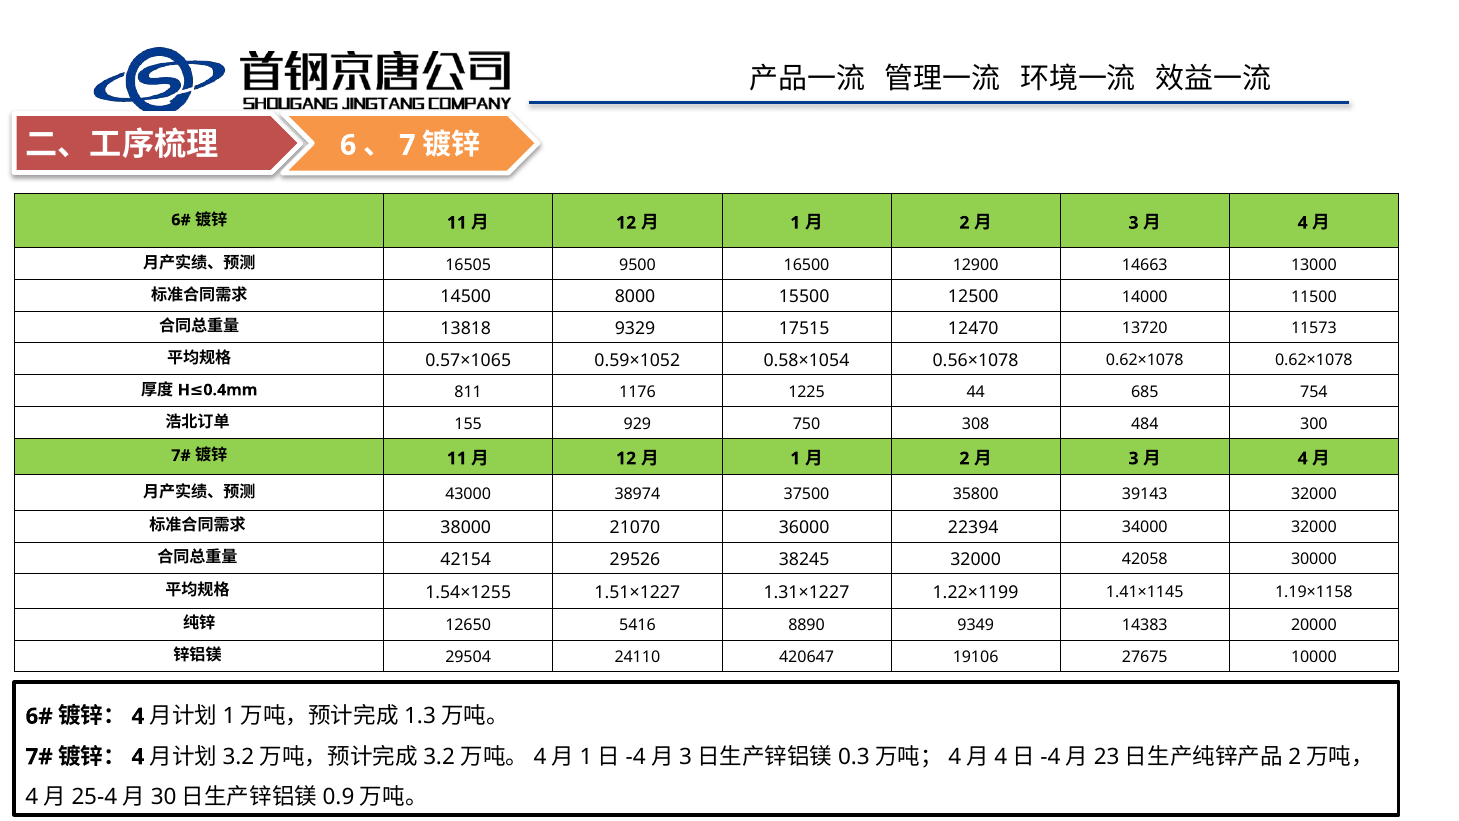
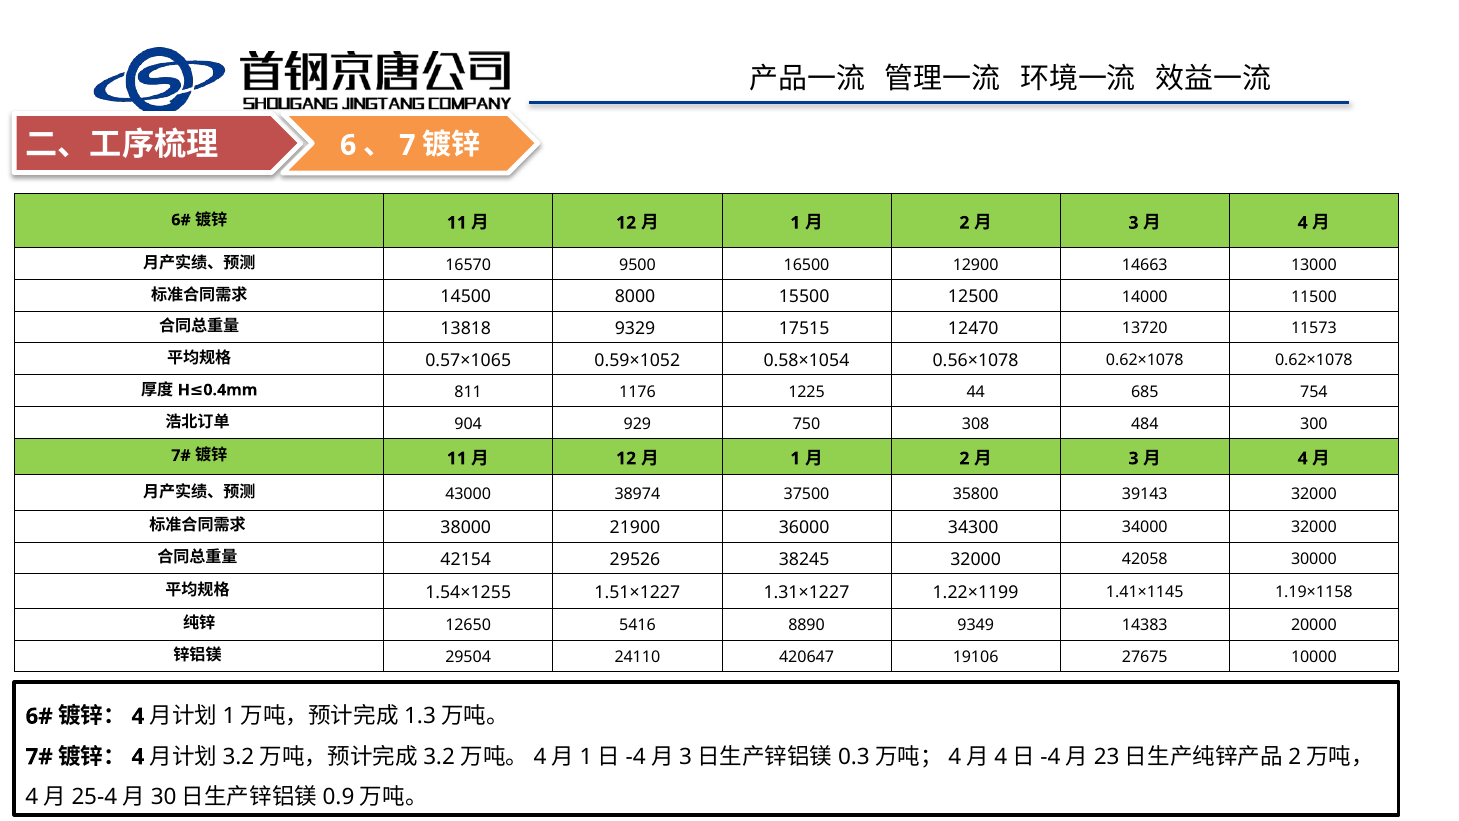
16505: 16505 -> 16570 (468, 265)
155: 155 -> 904 (468, 423)
21070: 21070 -> 21900 (635, 527)
22394: 22394 -> 34300 (973, 527)
